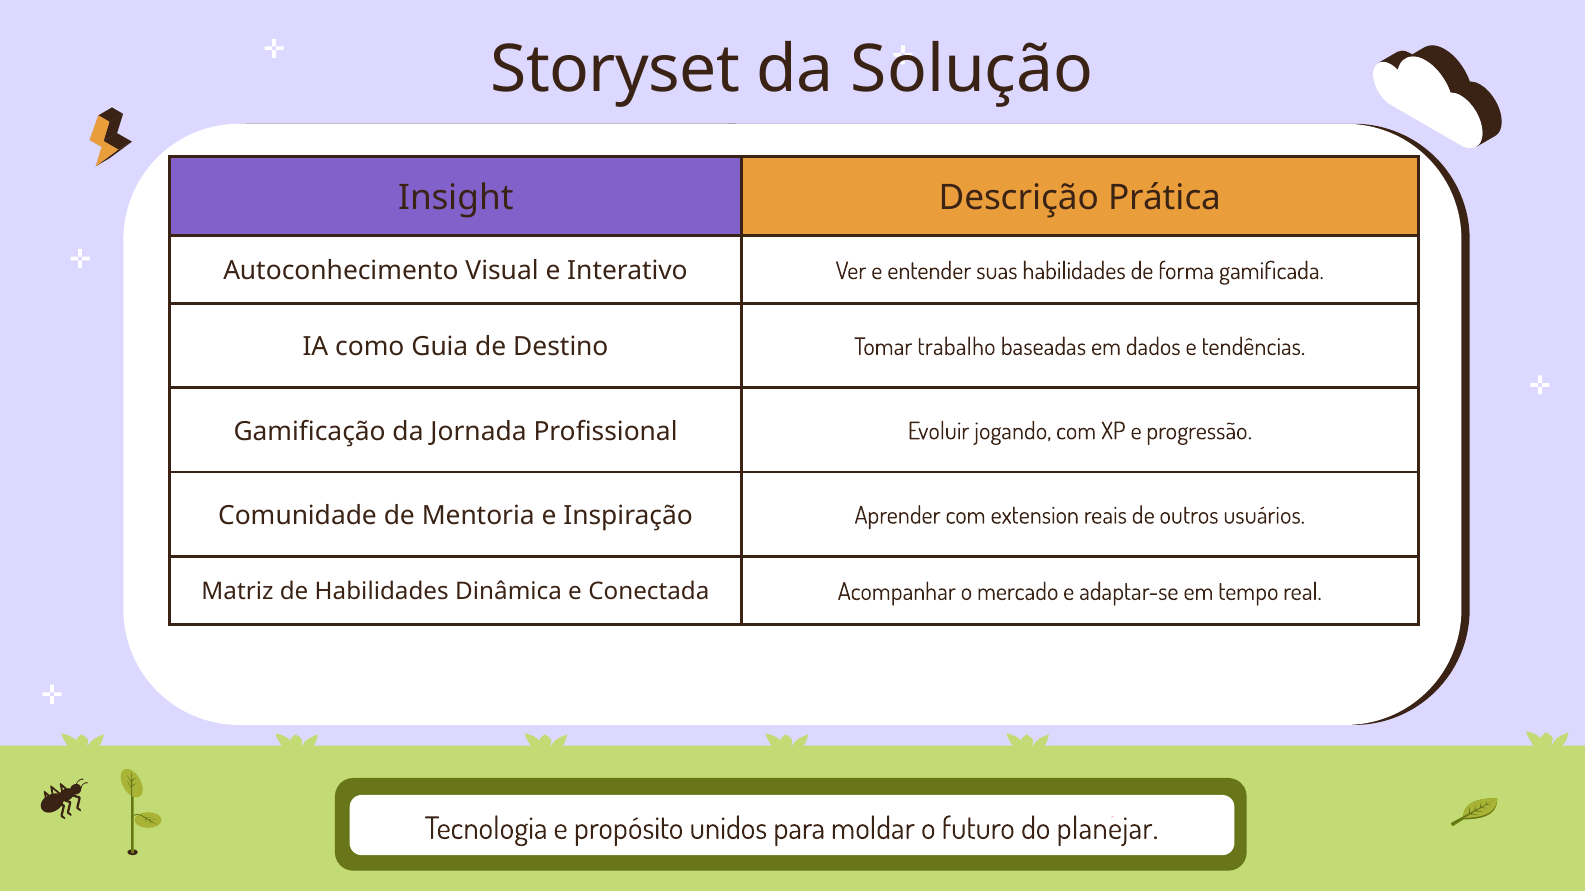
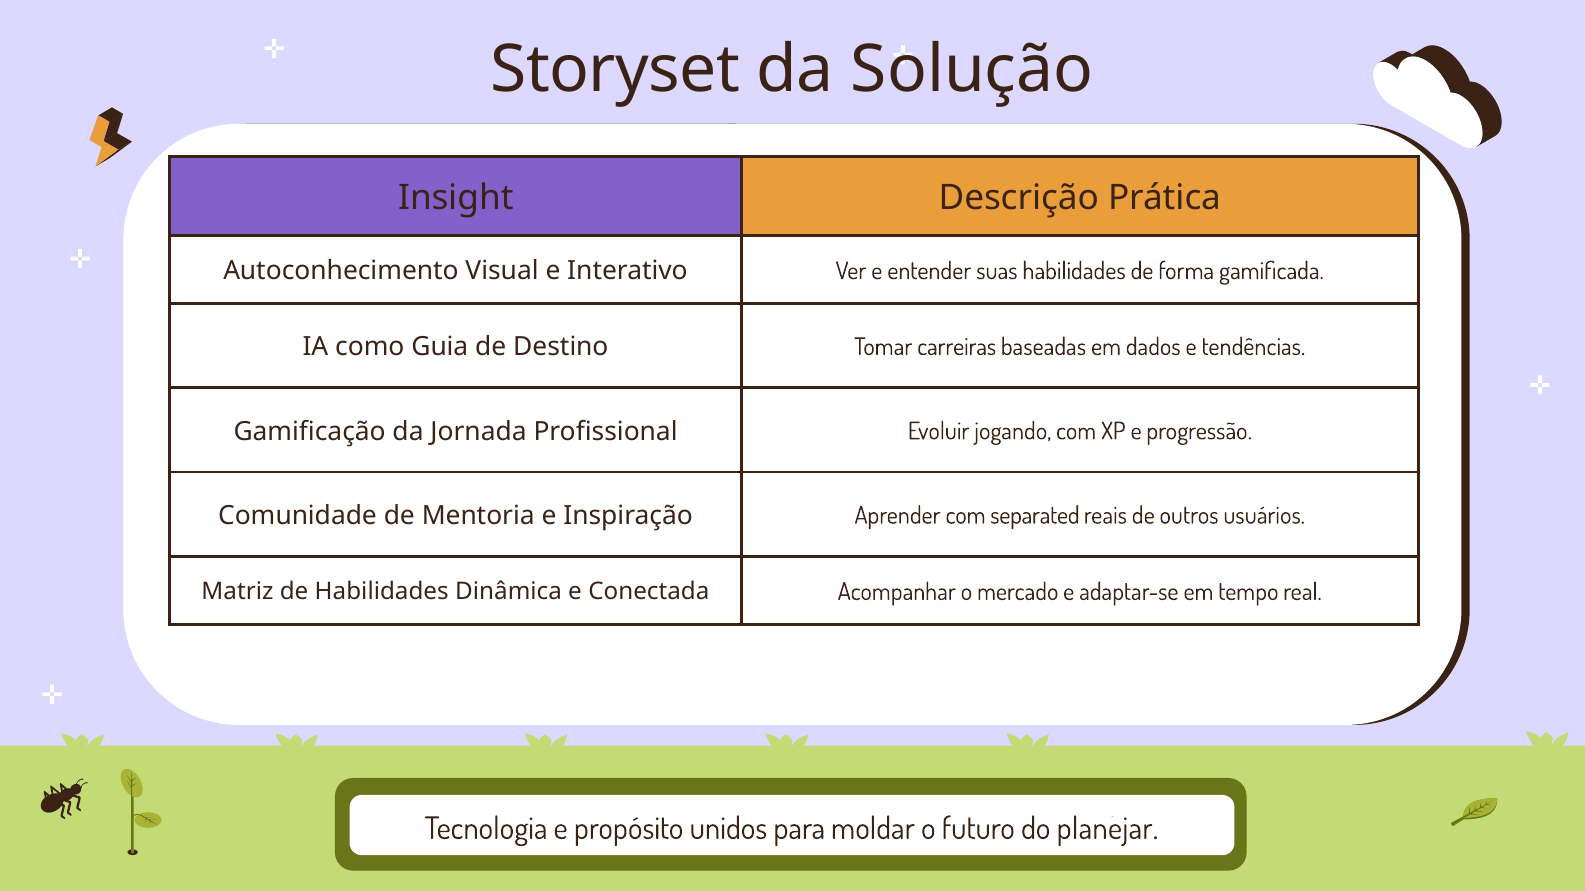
trabalho: trabalho -> carreiras (957, 347)
extension: extension -> separated (1035, 516)
